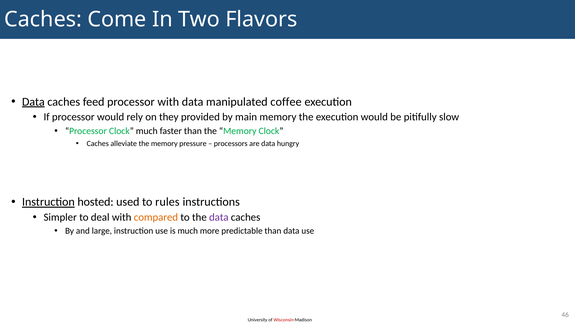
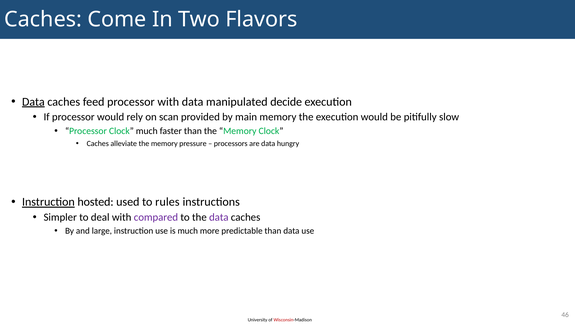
coffee: coffee -> decide (286, 102)
they: they -> scan (169, 117)
compared colour: orange -> purple (156, 217)
